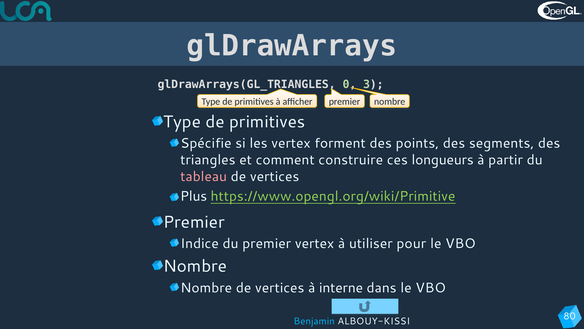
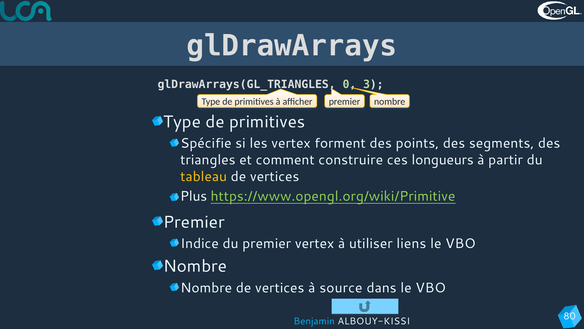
tableau colour: pink -> yellow (204, 176)
pour: pour -> liens (411, 243)
interne: interne -> source (341, 287)
